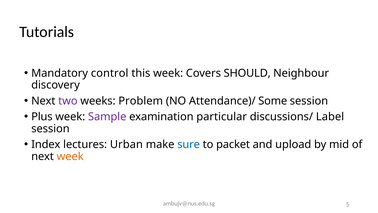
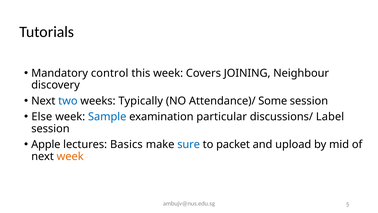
SHOULD: SHOULD -> JOINING (247, 73)
two colour: purple -> blue (68, 101)
Problem: Problem -> Typically (141, 101)
Plus: Plus -> Else (42, 117)
Sample colour: purple -> blue (107, 117)
Index: Index -> Apple (46, 144)
Urban: Urban -> Basics (126, 144)
